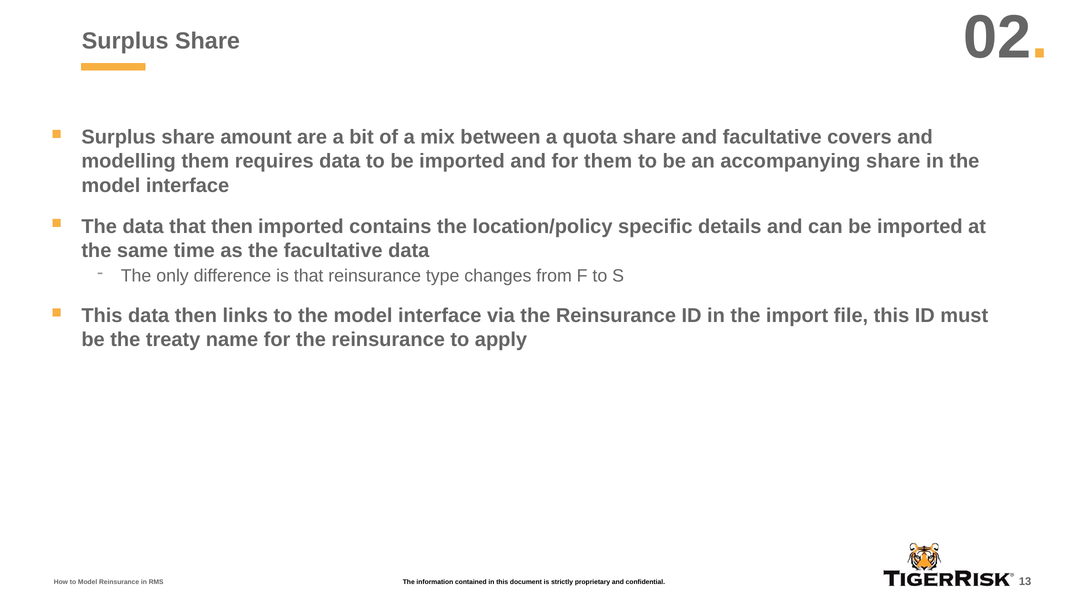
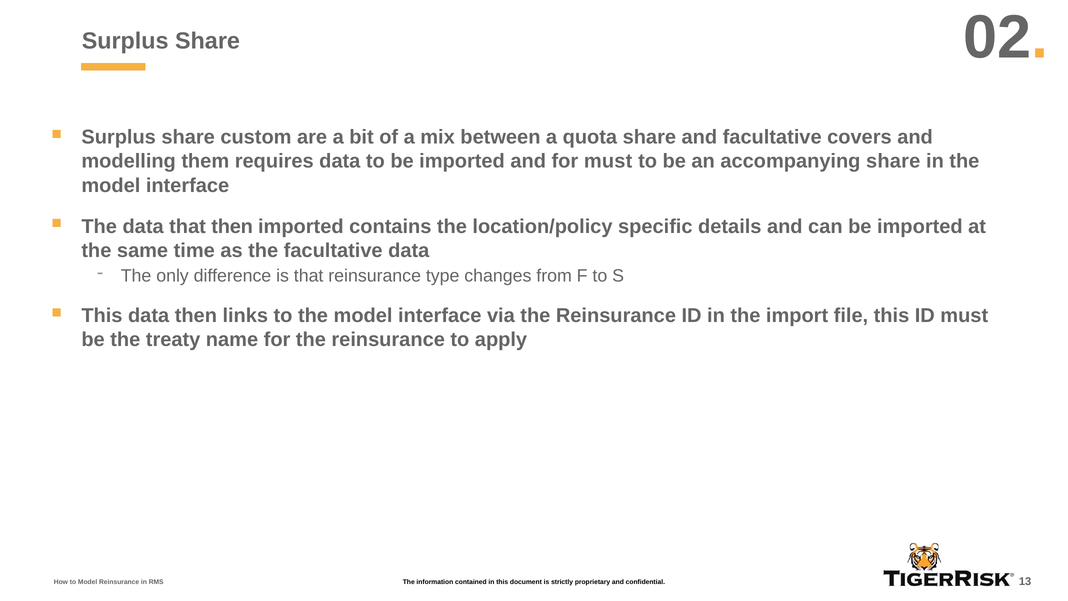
amount: amount -> custom (256, 137)
for them: them -> must (608, 161)
